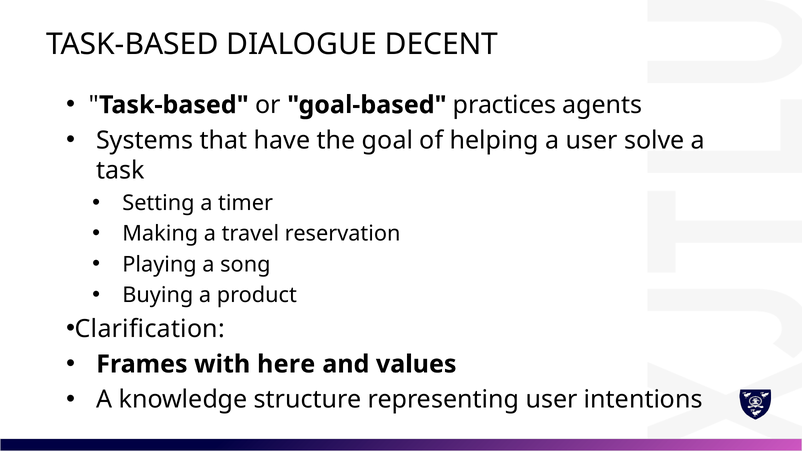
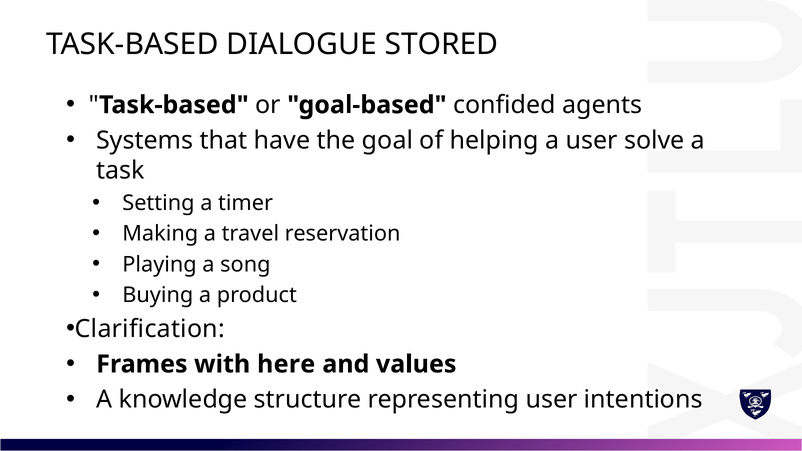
DECENT: DECENT -> STORED (441, 44)
practices: practices -> confided (504, 105)
